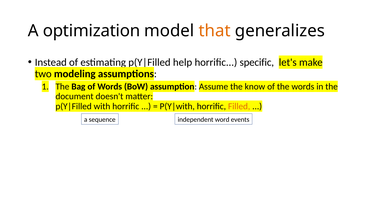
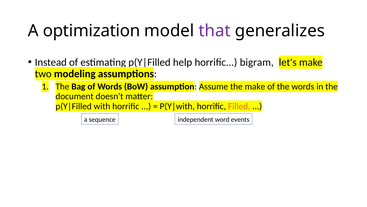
that colour: orange -> purple (215, 31)
specific: specific -> bigram (257, 62)
the know: know -> make (255, 86)
